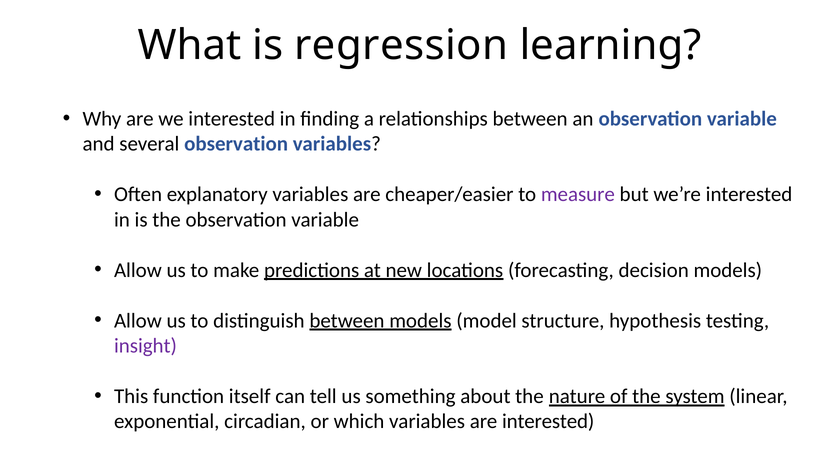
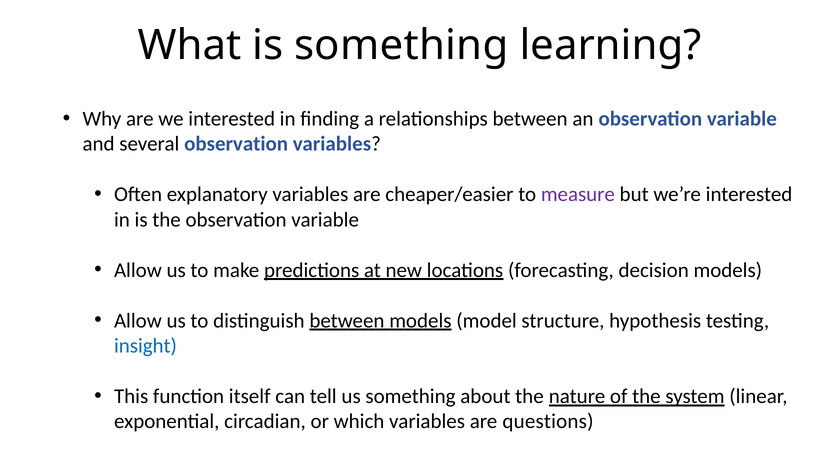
is regression: regression -> something (401, 45)
insight colour: purple -> blue (146, 345)
are interested: interested -> questions (548, 421)
